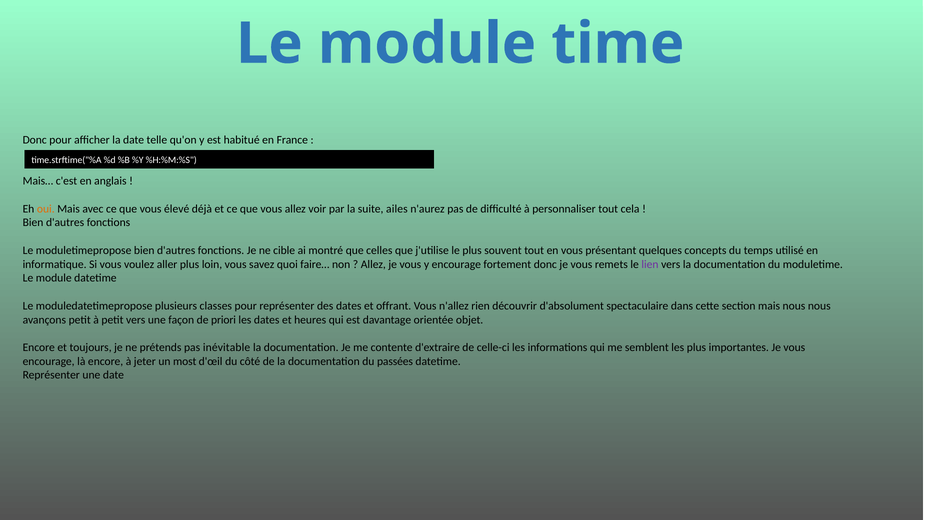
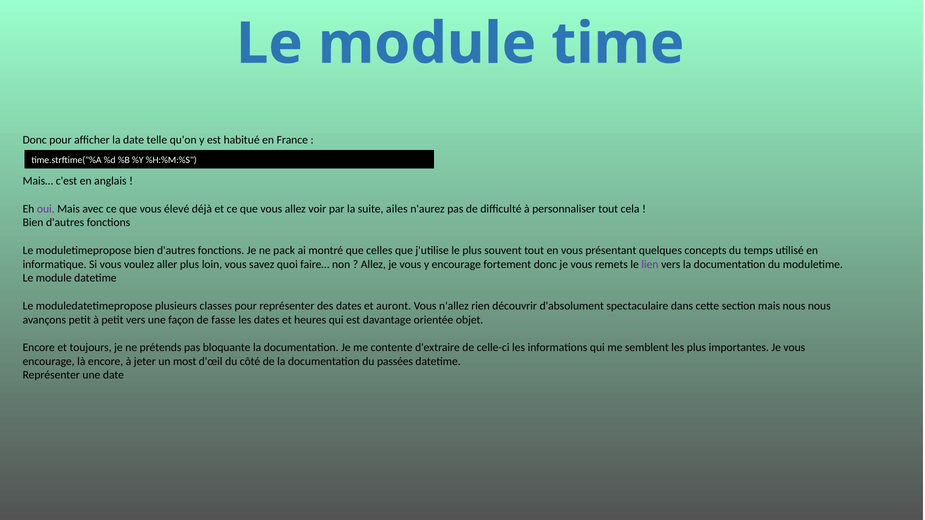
oui colour: orange -> purple (46, 209)
cible: cible -> pack (284, 251)
offrant: offrant -> auront (394, 306)
priori: priori -> fasse (223, 320)
inévitable: inévitable -> bloquante (227, 348)
